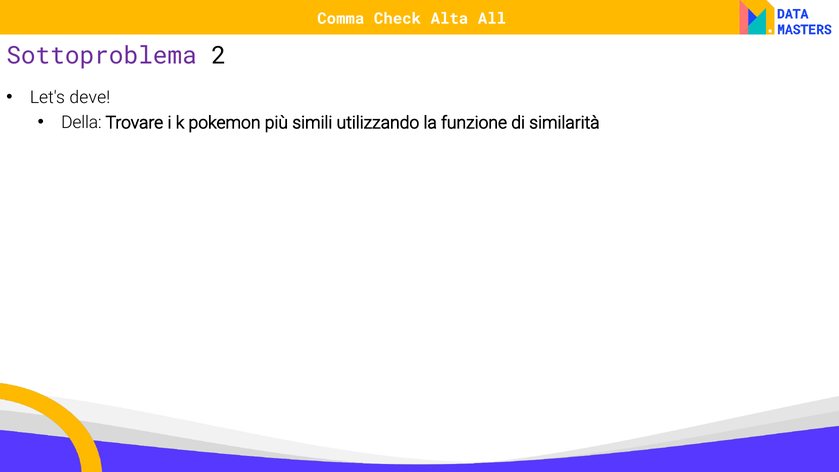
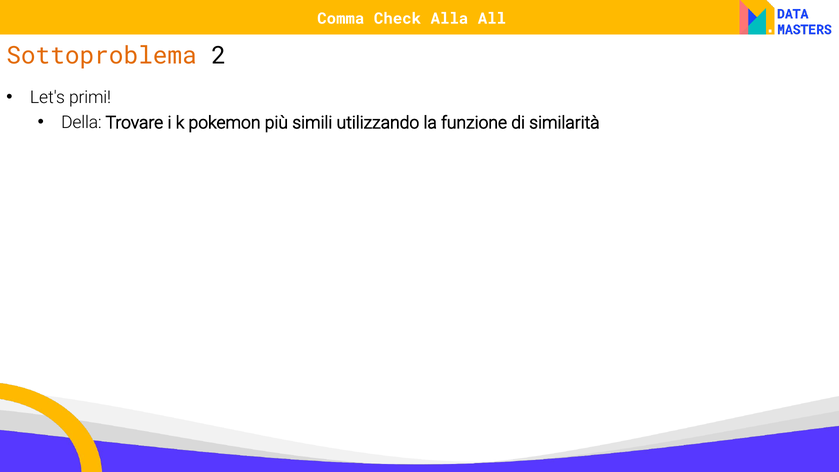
Alta: Alta -> Alla (449, 19)
Sottoproblema colour: purple -> orange (102, 55)
deve: deve -> primi (90, 97)
